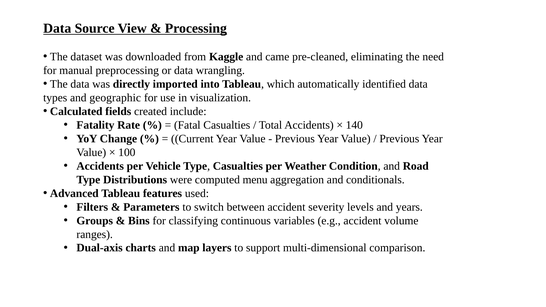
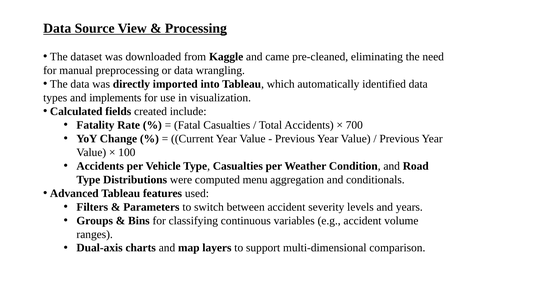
geographic: geographic -> implements (115, 98)
140: 140 -> 700 (354, 125)
